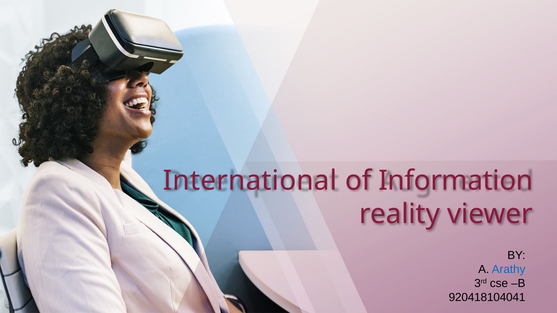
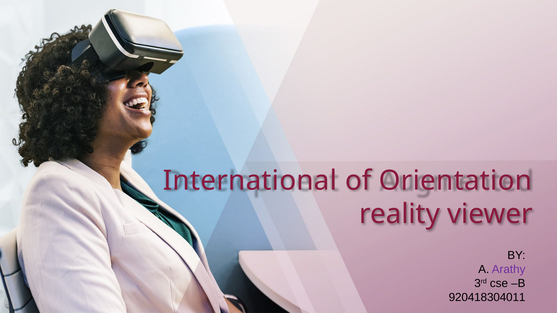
Information: Information -> Orientation (455, 181)
Arathy colour: blue -> purple (509, 270)
920418104041: 920418104041 -> 920418304011 (487, 297)
